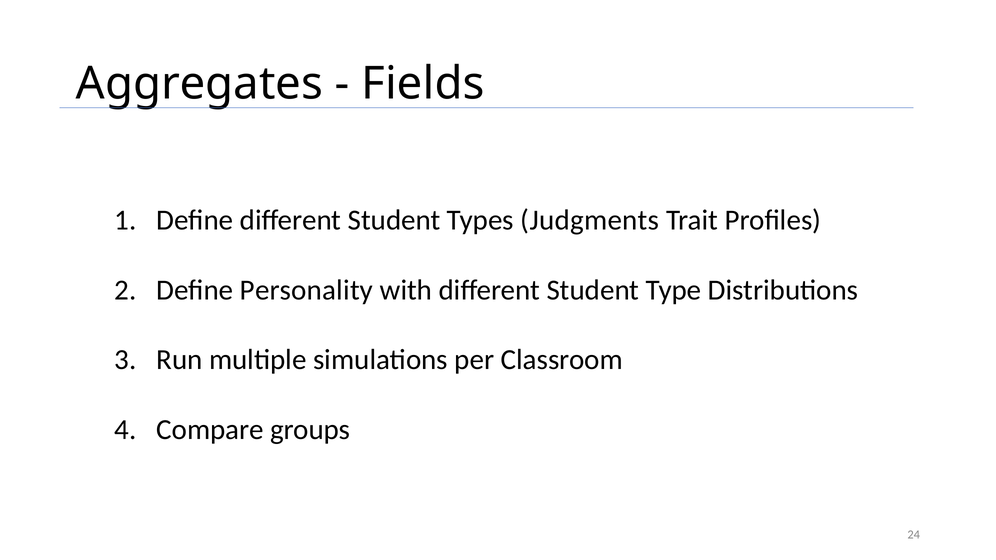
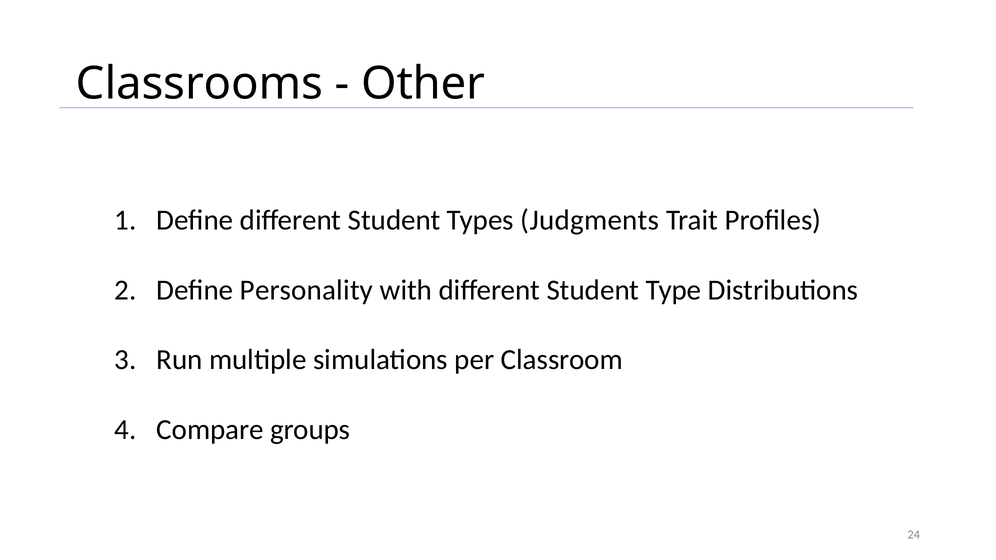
Aggregates: Aggregates -> Classrooms (199, 84)
Fields: Fields -> Other (423, 84)
